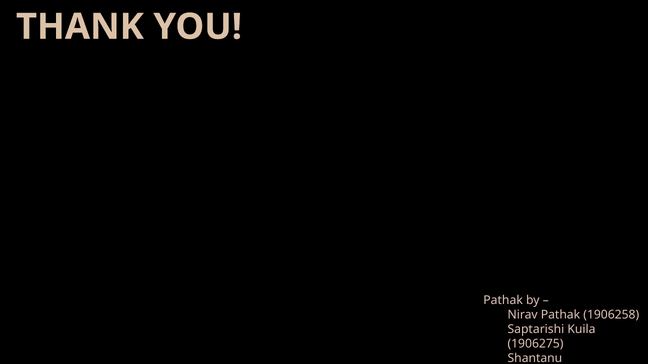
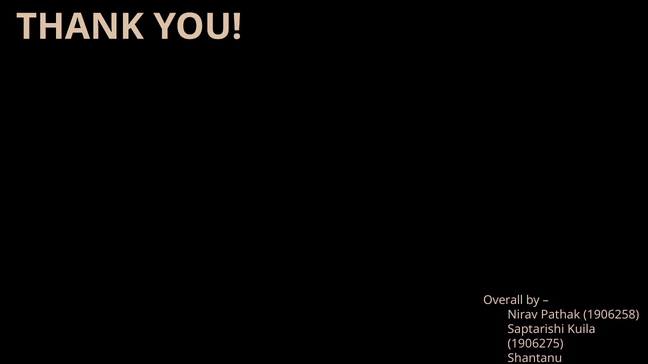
Pathak: Pathak -> Overall (503, 301)
